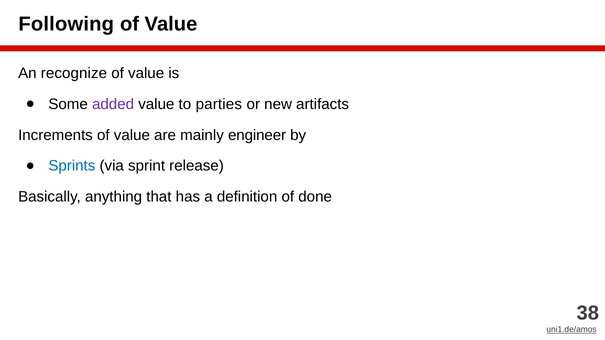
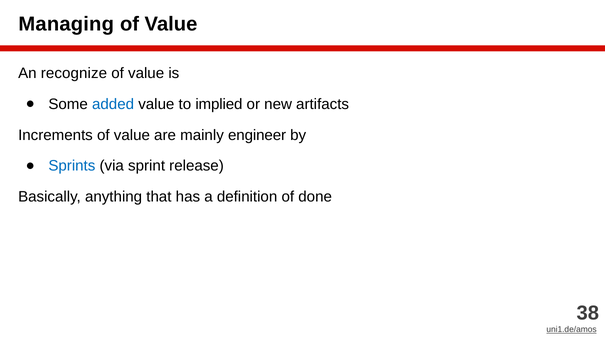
Following: Following -> Managing (66, 24)
added colour: purple -> blue (113, 104)
parties: parties -> implied (219, 104)
